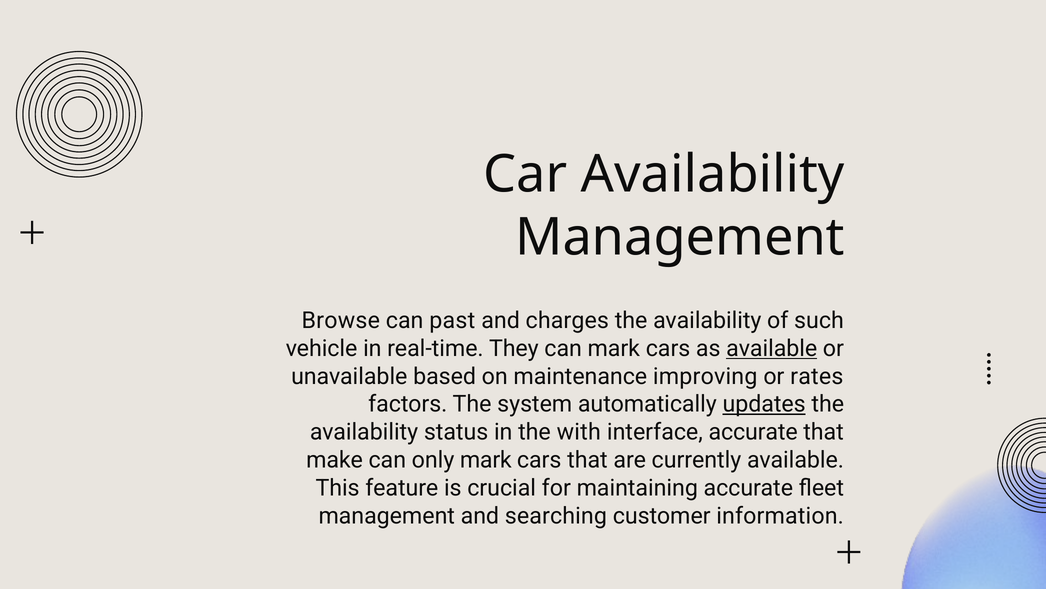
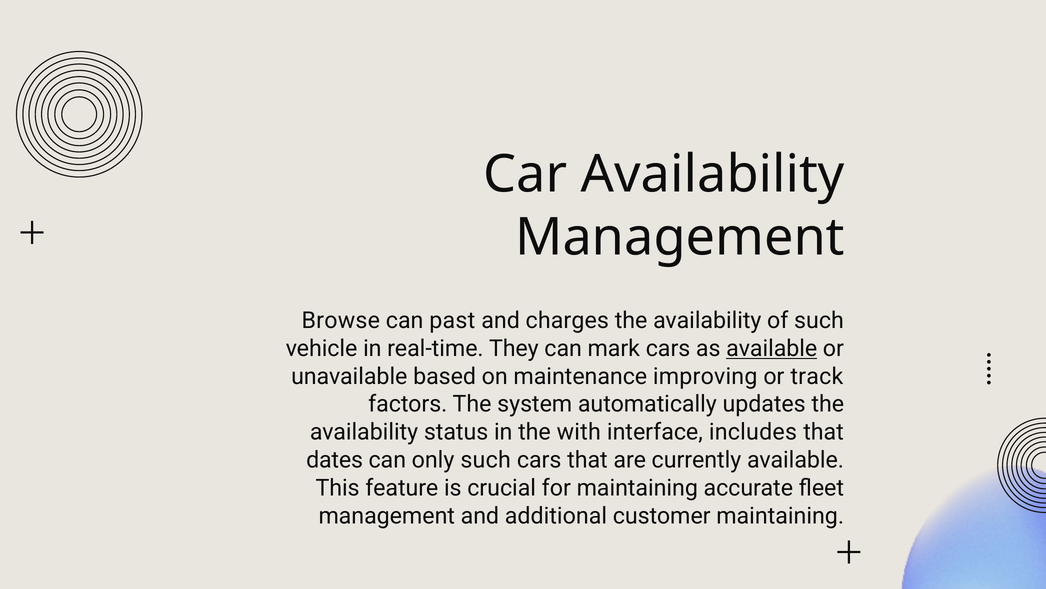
rates: rates -> track (817, 376)
updates underline: present -> none (764, 404)
interface accurate: accurate -> includes (753, 432)
make: make -> dates (335, 460)
only mark: mark -> such (486, 460)
searching: searching -> additional (556, 515)
customer information: information -> maintaining (780, 515)
